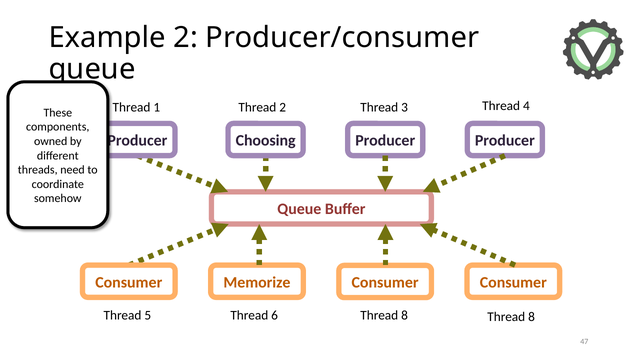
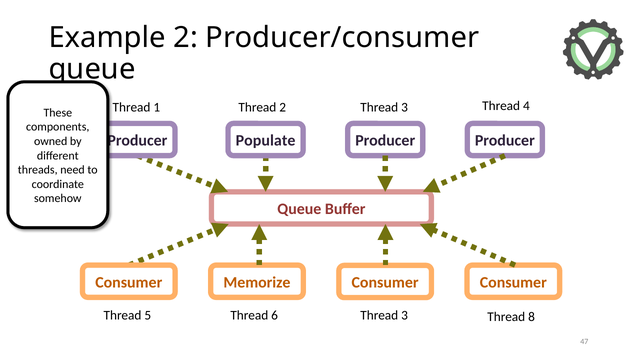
Choosing: Choosing -> Populate (266, 141)
6 Thread 8: 8 -> 3 (405, 315)
